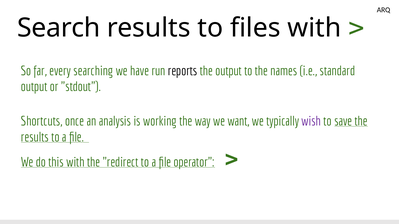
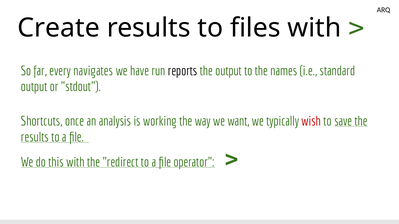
Search: Search -> Create (59, 28)
searching: searching -> navigates (93, 71)
wish colour: purple -> red (311, 122)
